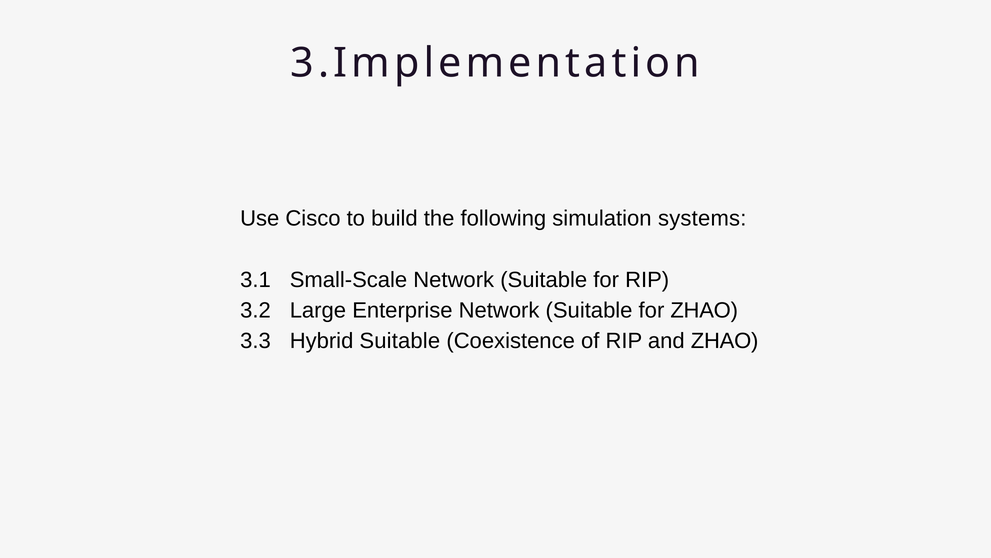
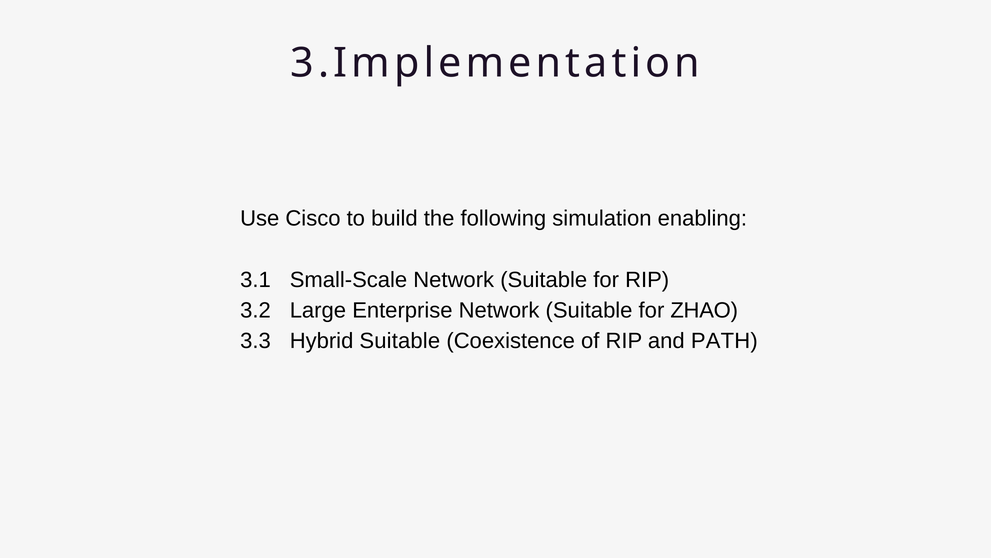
systems: systems -> enabling (702, 218)
and ZHAO: ZHAO -> PATH (724, 341)
